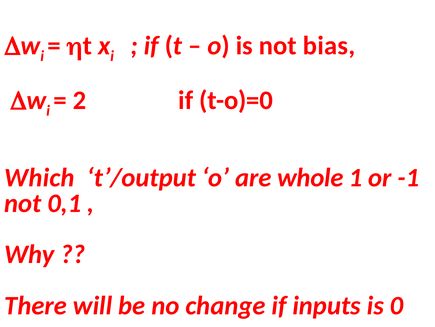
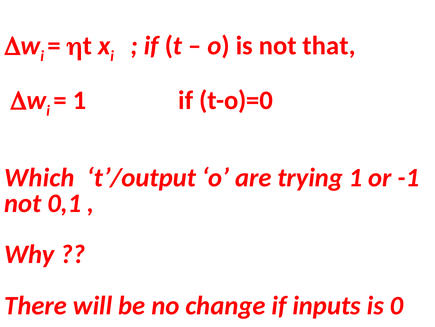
bias: bias -> that (329, 46)
2: 2 -> 1 (79, 100)
whole: whole -> trying (310, 177)
